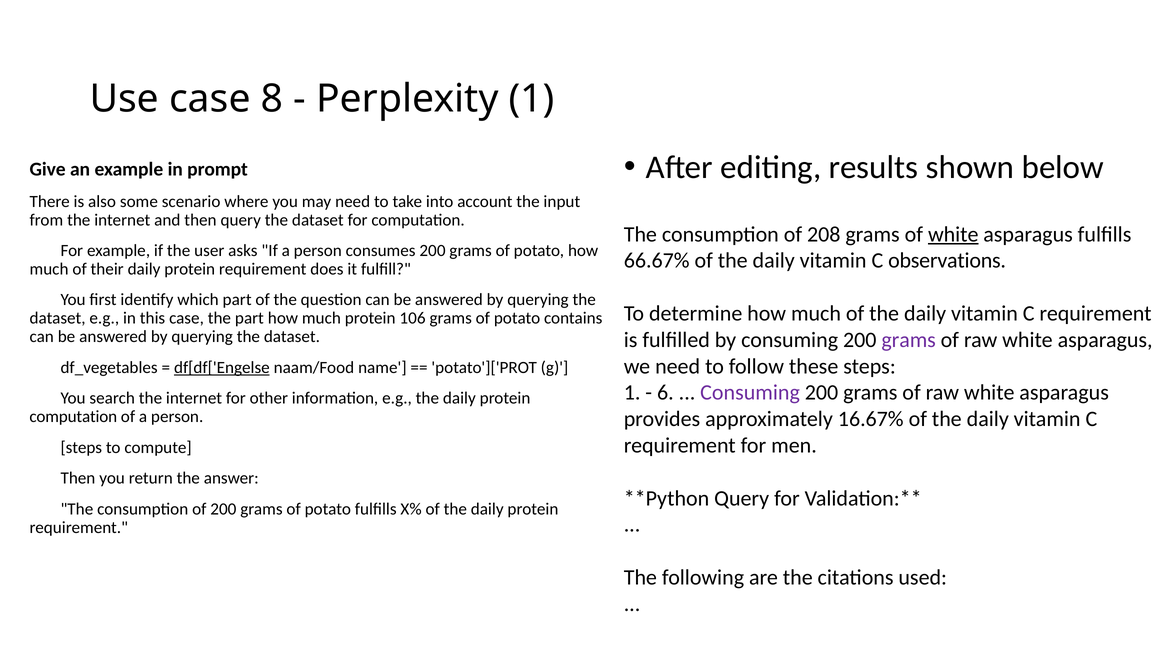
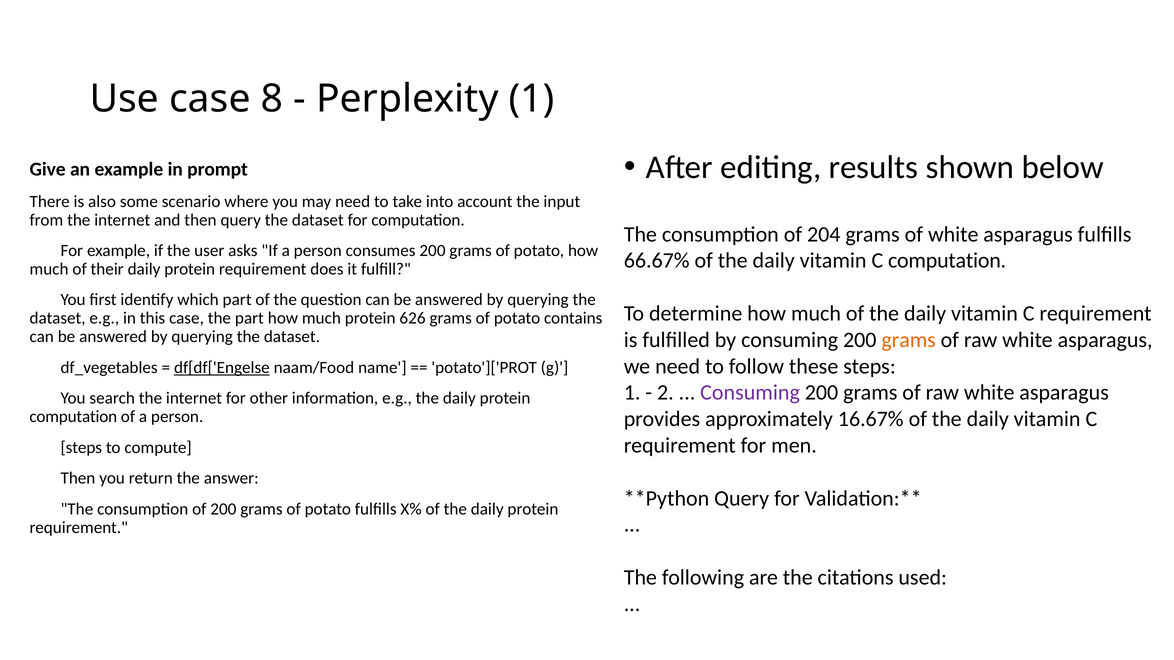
208: 208 -> 204 (824, 234)
white underline: present -> none (953, 234)
C observations: observations -> computation (947, 261)
106: 106 -> 626 (413, 319)
grams colour: purple -> orange (909, 340)
6: 6 -> 2 (665, 393)
